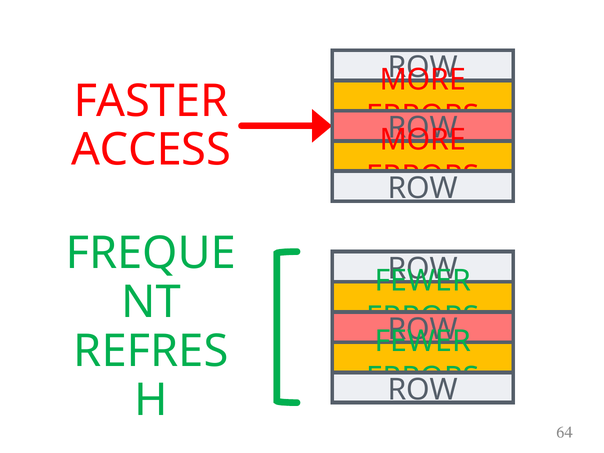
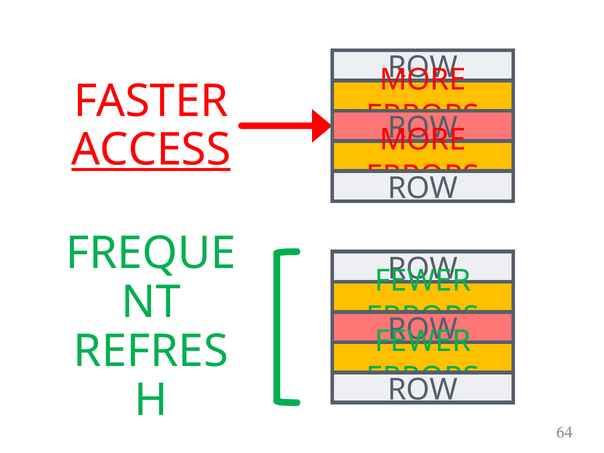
ACCESS underline: none -> present (151, 150)
